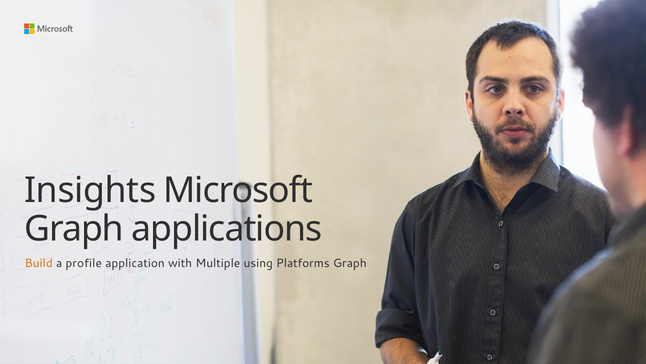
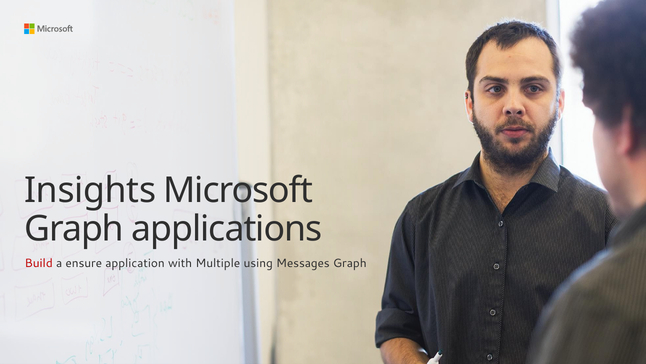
Build colour: orange -> red (39, 263)
profile: profile -> ensure (84, 263)
Platforms: Platforms -> Messages (303, 263)
